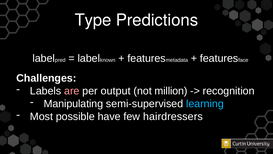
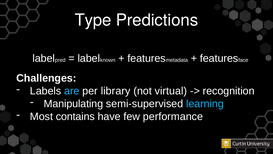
are colour: pink -> light blue (72, 91)
output: output -> library (116, 91)
million: million -> virtual (171, 91)
possible: possible -> contains (75, 116)
hairdressers: hairdressers -> performance (173, 116)
